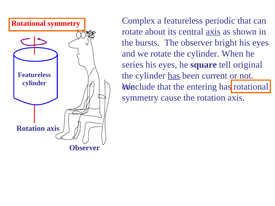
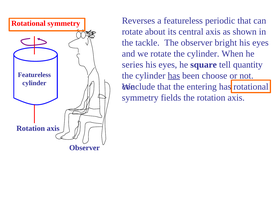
Complex: Complex -> Reverses (138, 21)
axis underline: present -> none (213, 32)
bursts: bursts -> tackle (147, 43)
original: original -> quantity (248, 65)
current: current -> choose (215, 76)
cause: cause -> fields (171, 98)
